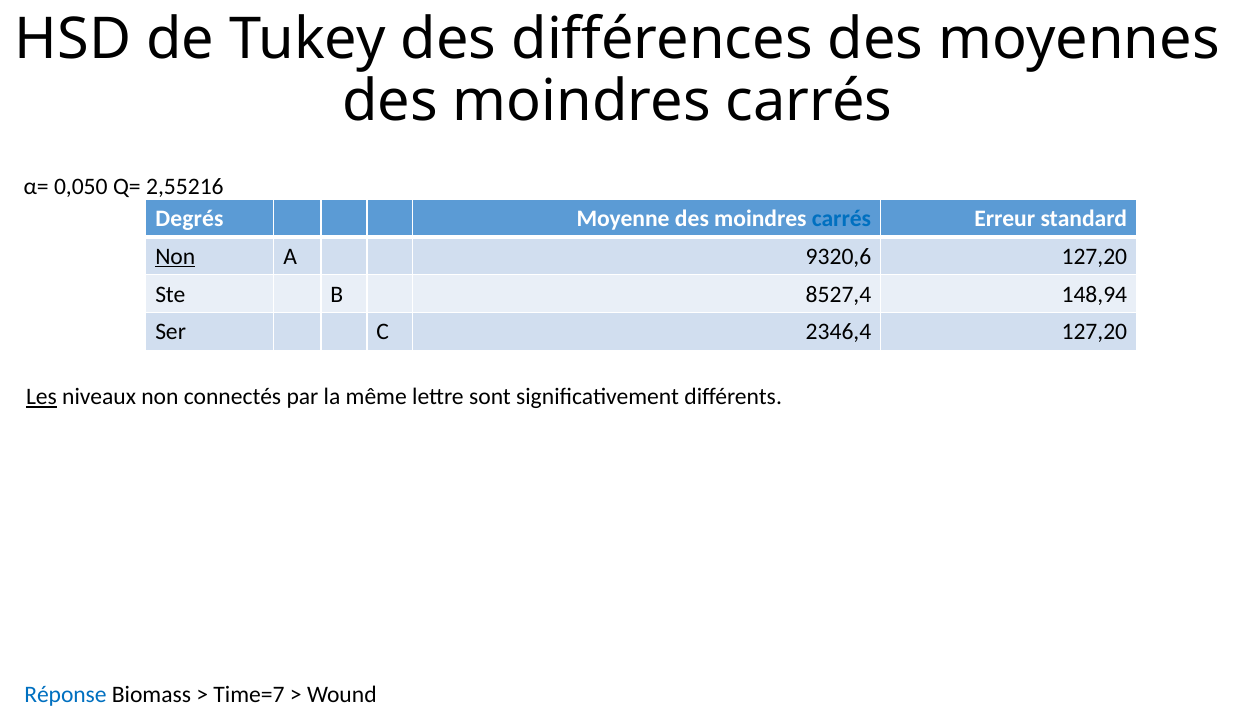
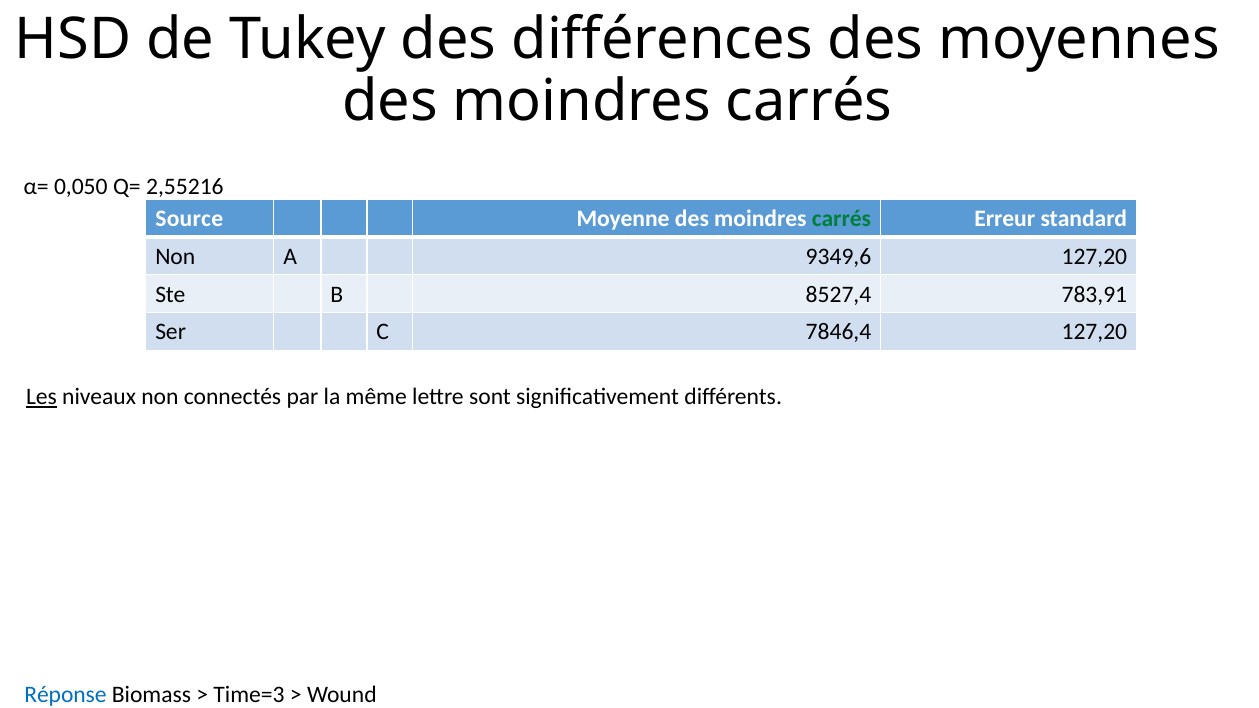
Degrés: Degrés -> Source (189, 219)
carrés colour: blue -> green (841, 219)
Non underline: present -> none (175, 257)
9320,6: 9320,6 -> 9349,6 (838, 257)
148,94: 148,94 -> 783,91 (1094, 294)
2346,4: 2346,4 -> 7846,4 (838, 332)
Time=7: Time=7 -> Time=3 (249, 695)
